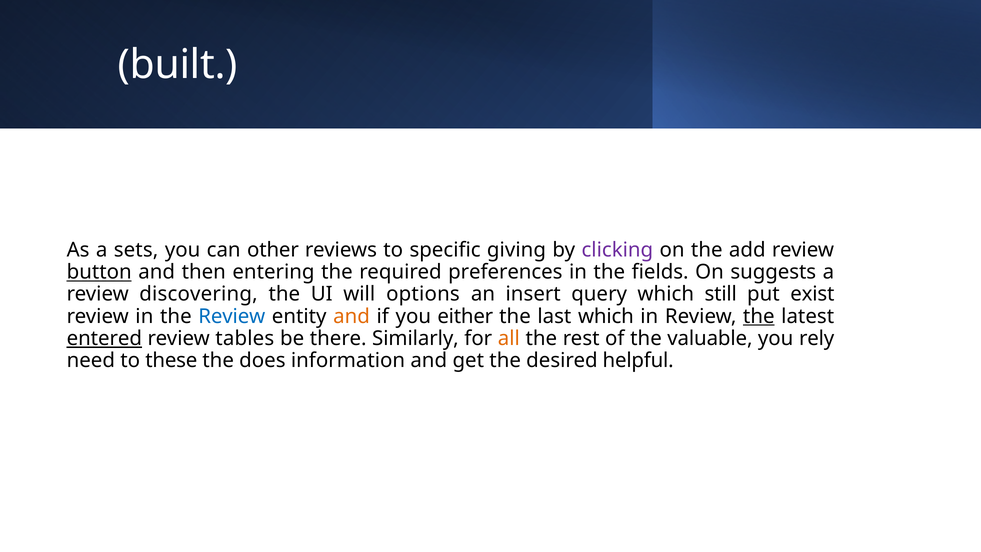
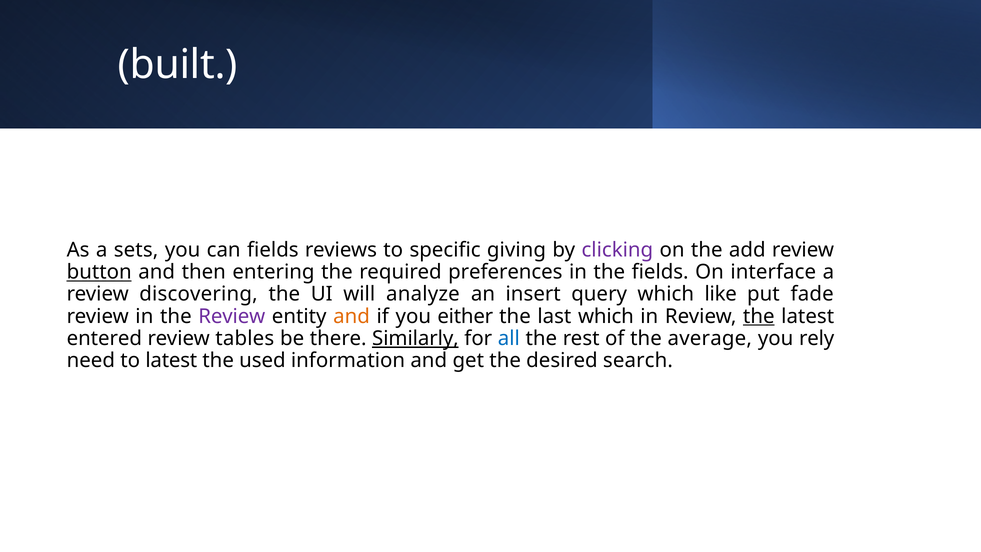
can other: other -> fields (273, 250)
suggests: suggests -> interface (773, 272)
options: options -> analyze (423, 294)
still: still -> like (721, 294)
exist: exist -> fade (812, 294)
Review colour: blue -> purple (232, 316)
entered underline: present -> none (104, 338)
Similarly underline: none -> present (415, 338)
all colour: orange -> blue (509, 338)
valuable: valuable -> average (710, 338)
to these: these -> latest (171, 360)
does: does -> used (262, 360)
helpful: helpful -> search (638, 360)
